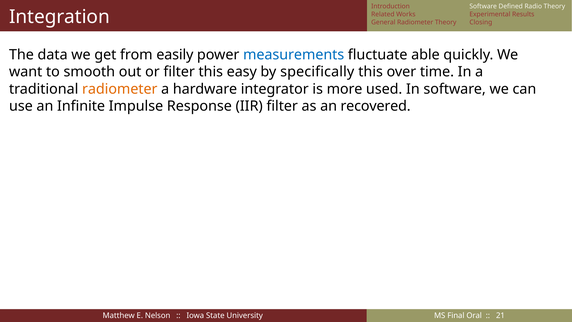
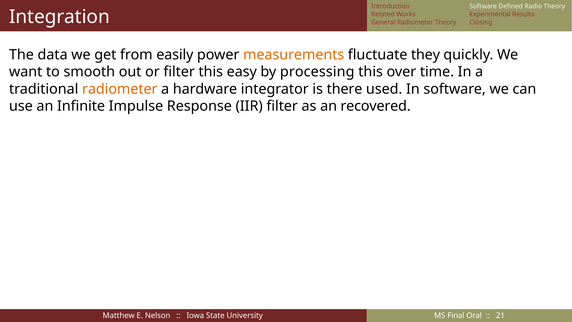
measurements colour: blue -> orange (294, 55)
able: able -> they (425, 55)
specifically: specifically -> processing (317, 72)
more: more -> there (345, 89)
